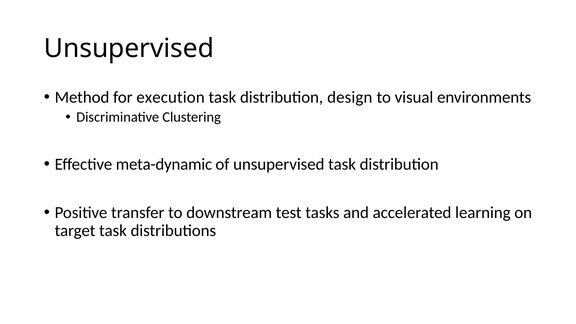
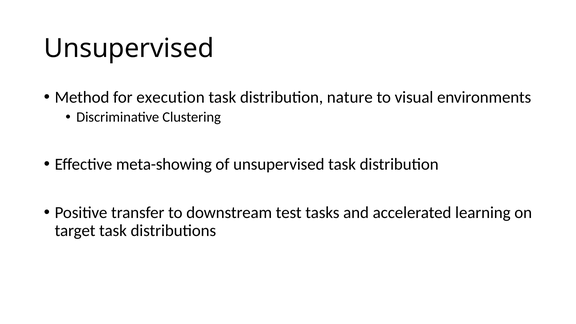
design: design -> nature (350, 97)
meta-dynamic: meta-dynamic -> meta-showing (164, 164)
